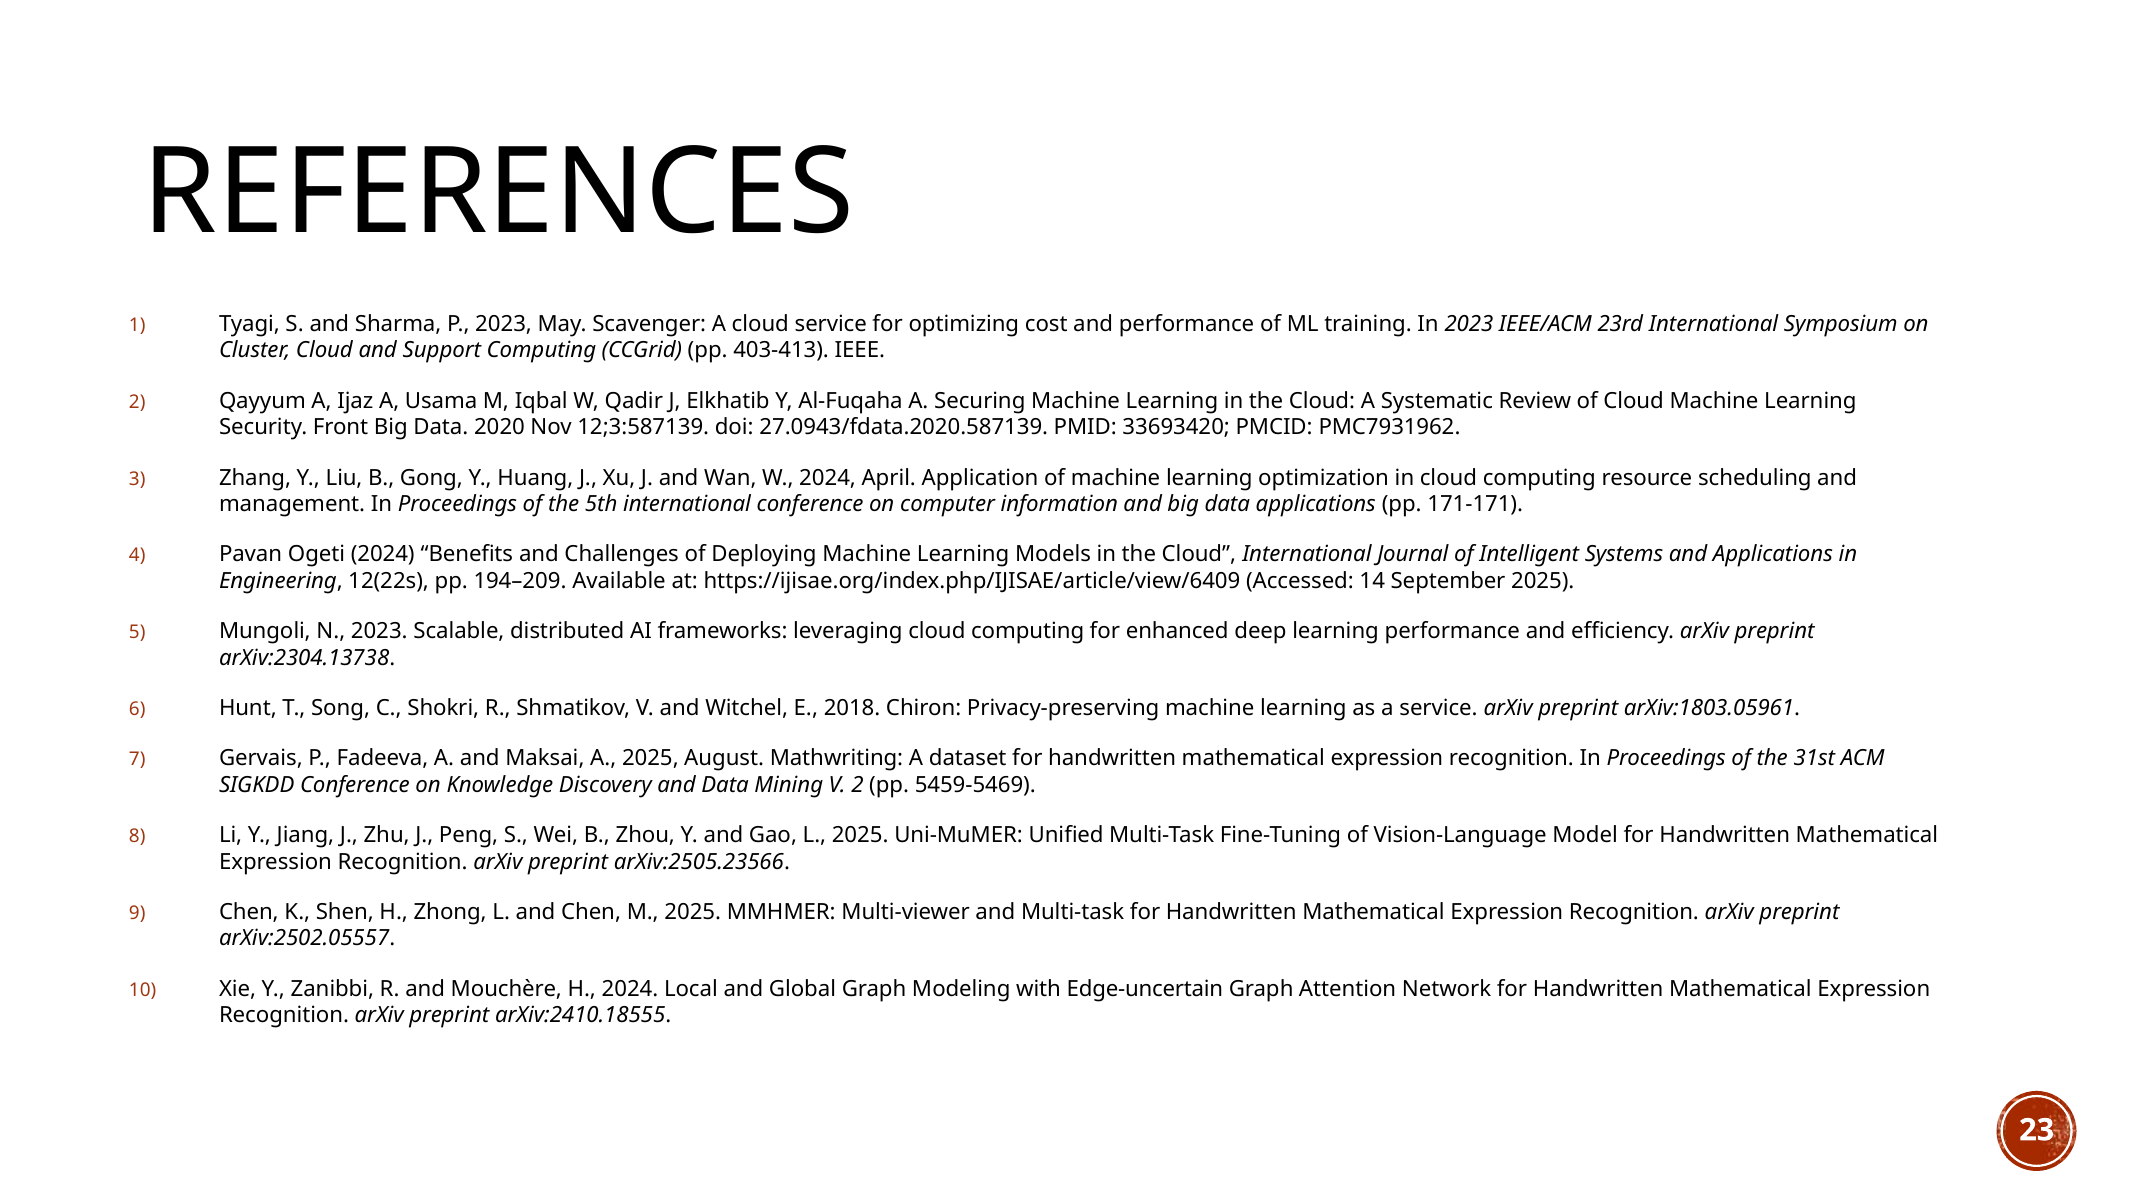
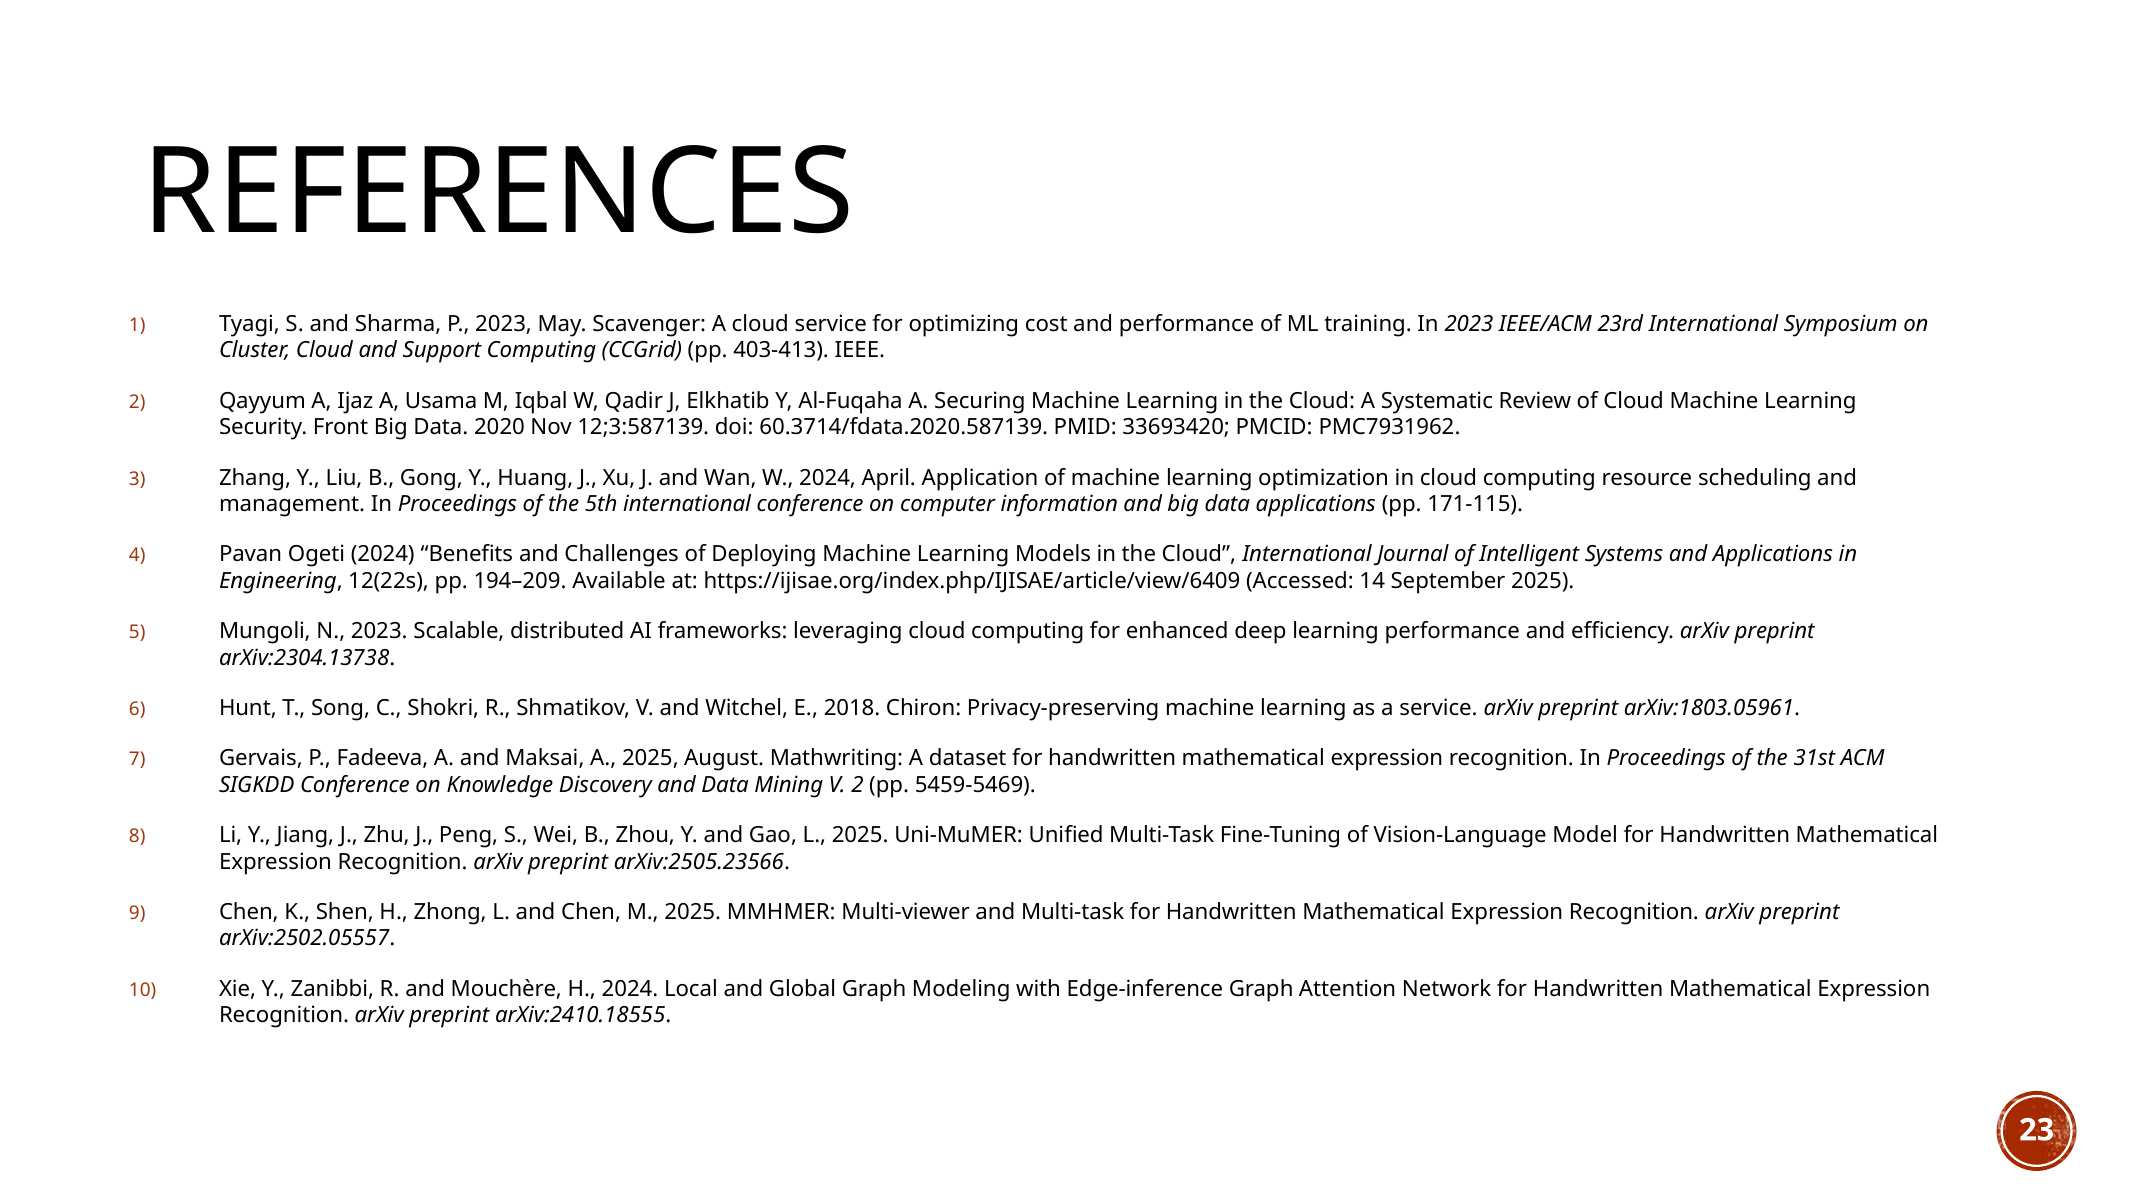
27.0943/fdata.2020.587139: 27.0943/fdata.2020.587139 -> 60.3714/fdata.2020.587139 (904, 427)
171-171: 171-171 -> 171-115 (1475, 504)
Edge-uncertain: Edge-uncertain -> Edge-inference (1145, 989)
